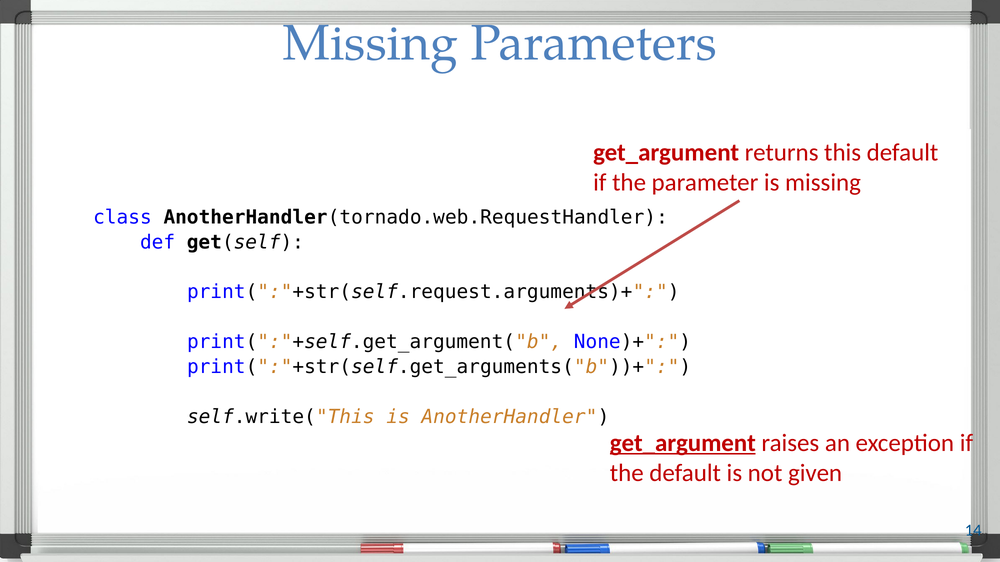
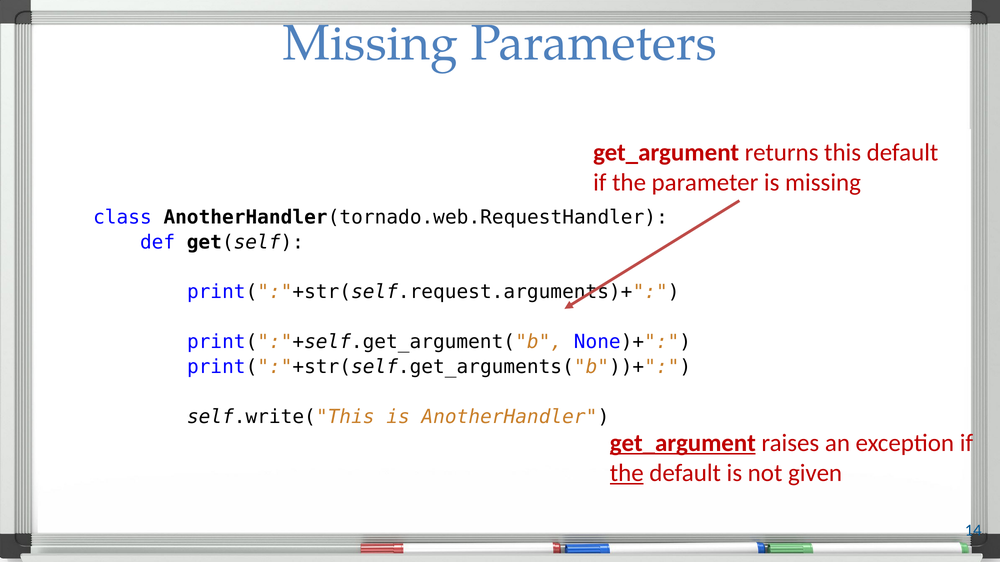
the underline: none -> present (627, 473)
